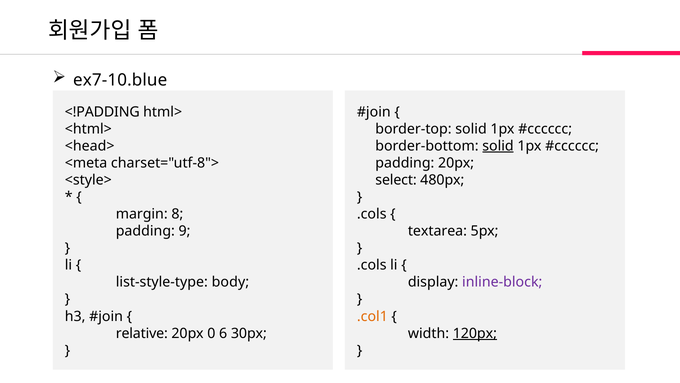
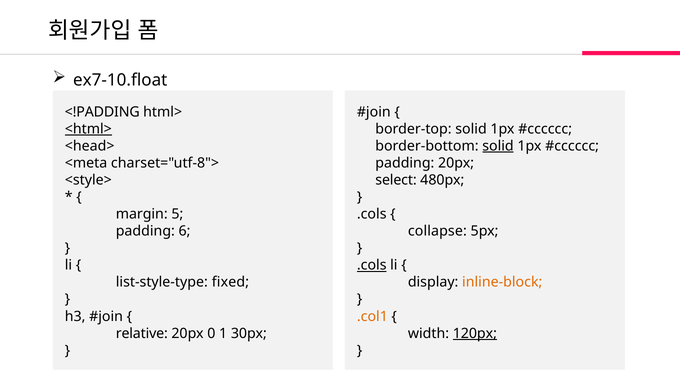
ex7-10.blue: ex7-10.blue -> ex7-10.float (120, 80)
<html> underline: none -> present (88, 129)
8: 8 -> 5 (177, 214)
9: 9 -> 6 (184, 231)
textarea: textarea -> collapse (437, 231)
.cols underline: none -> present (372, 265)
body: body -> fixed (230, 282)
inline-block colour: purple -> orange (502, 282)
6: 6 -> 1 (223, 333)
